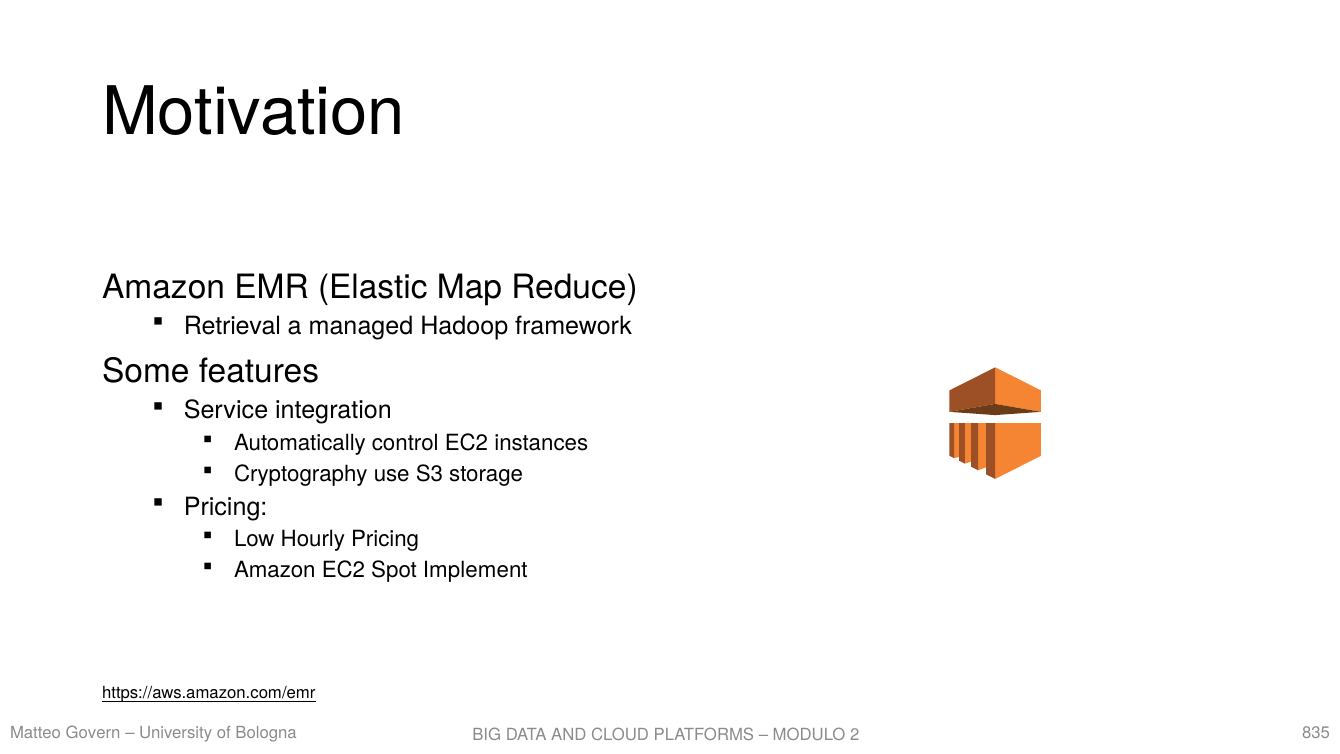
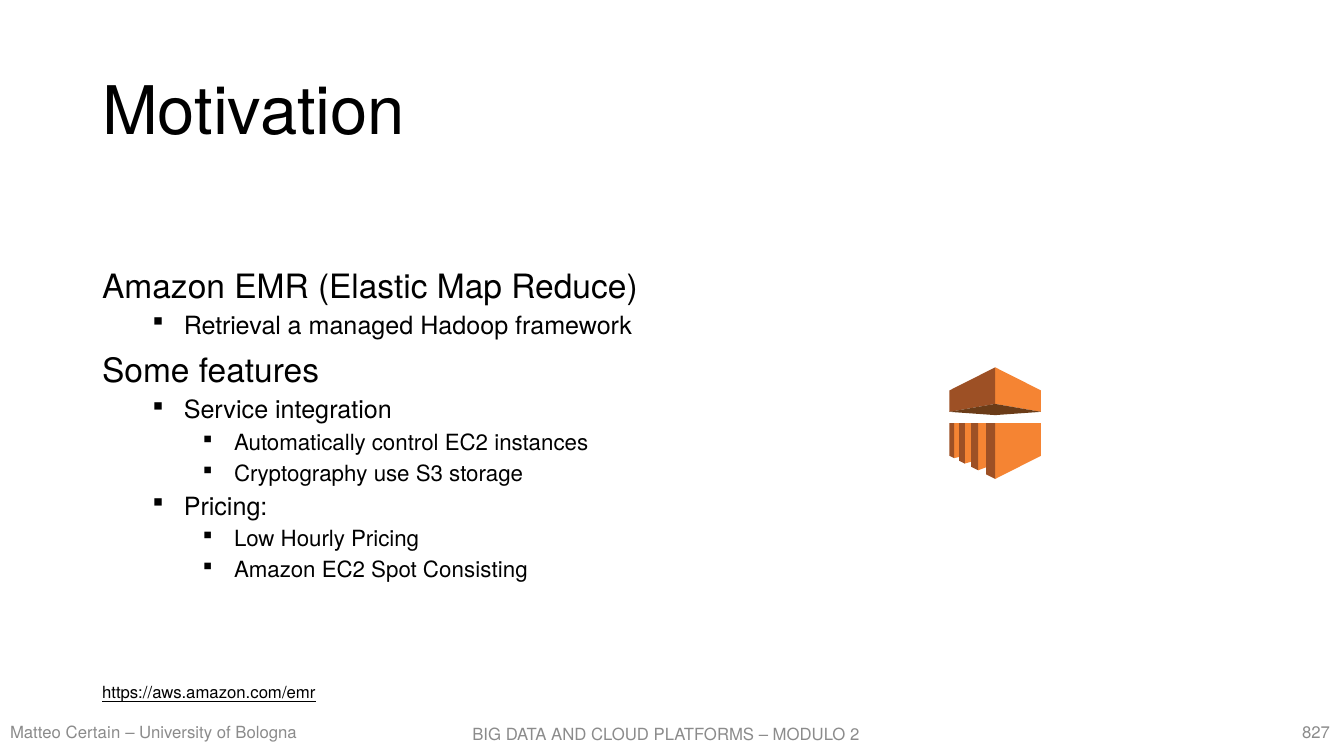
Implement: Implement -> Consisting (475, 570)
Govern: Govern -> Certain (93, 733)
835: 835 -> 827 (1316, 733)
